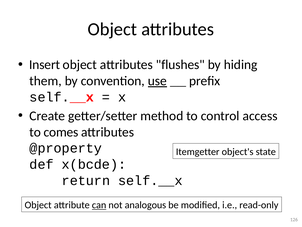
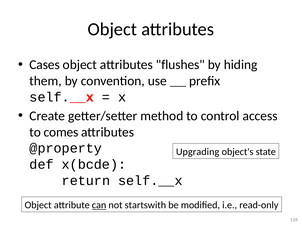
Insert: Insert -> Cases (45, 65)
use underline: present -> none (157, 81)
Itemgetter: Itemgetter -> Upgrading (198, 151)
analogous: analogous -> startswith (145, 205)
